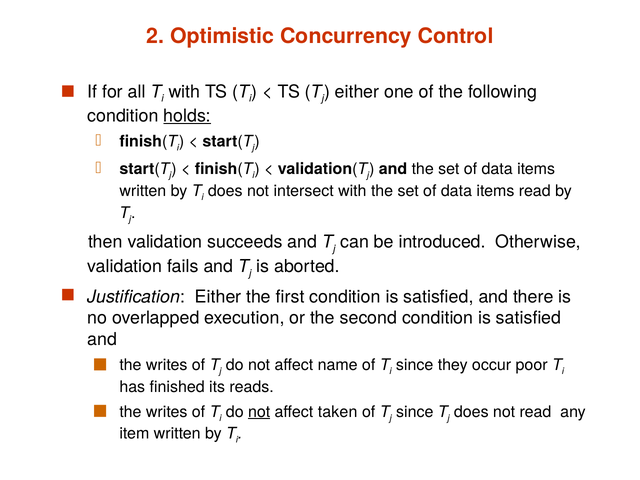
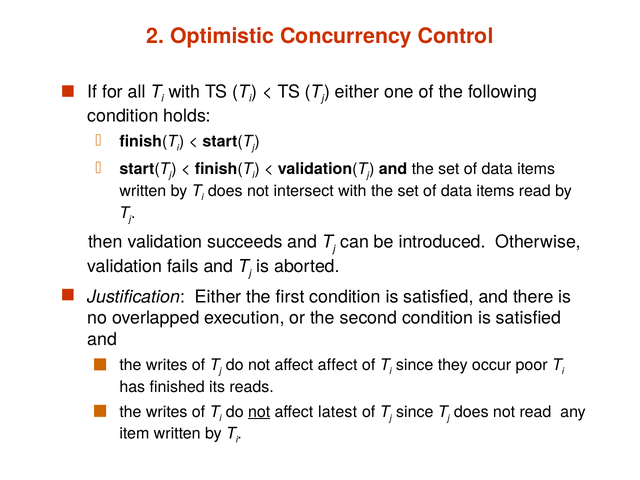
holds underline: present -> none (187, 116)
affect name: name -> affect (338, 365)
taken: taken -> latest (338, 412)
